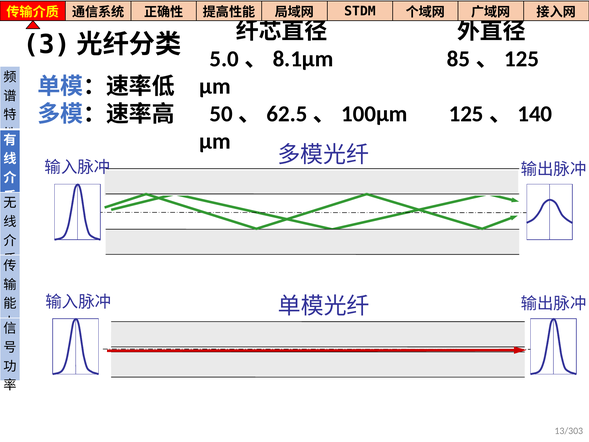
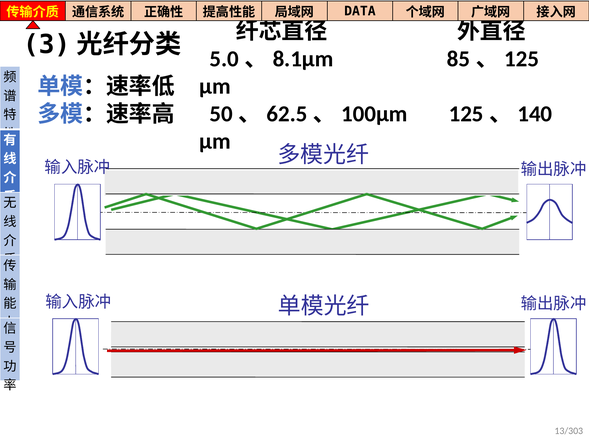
STDM: STDM -> DATA (360, 11)
